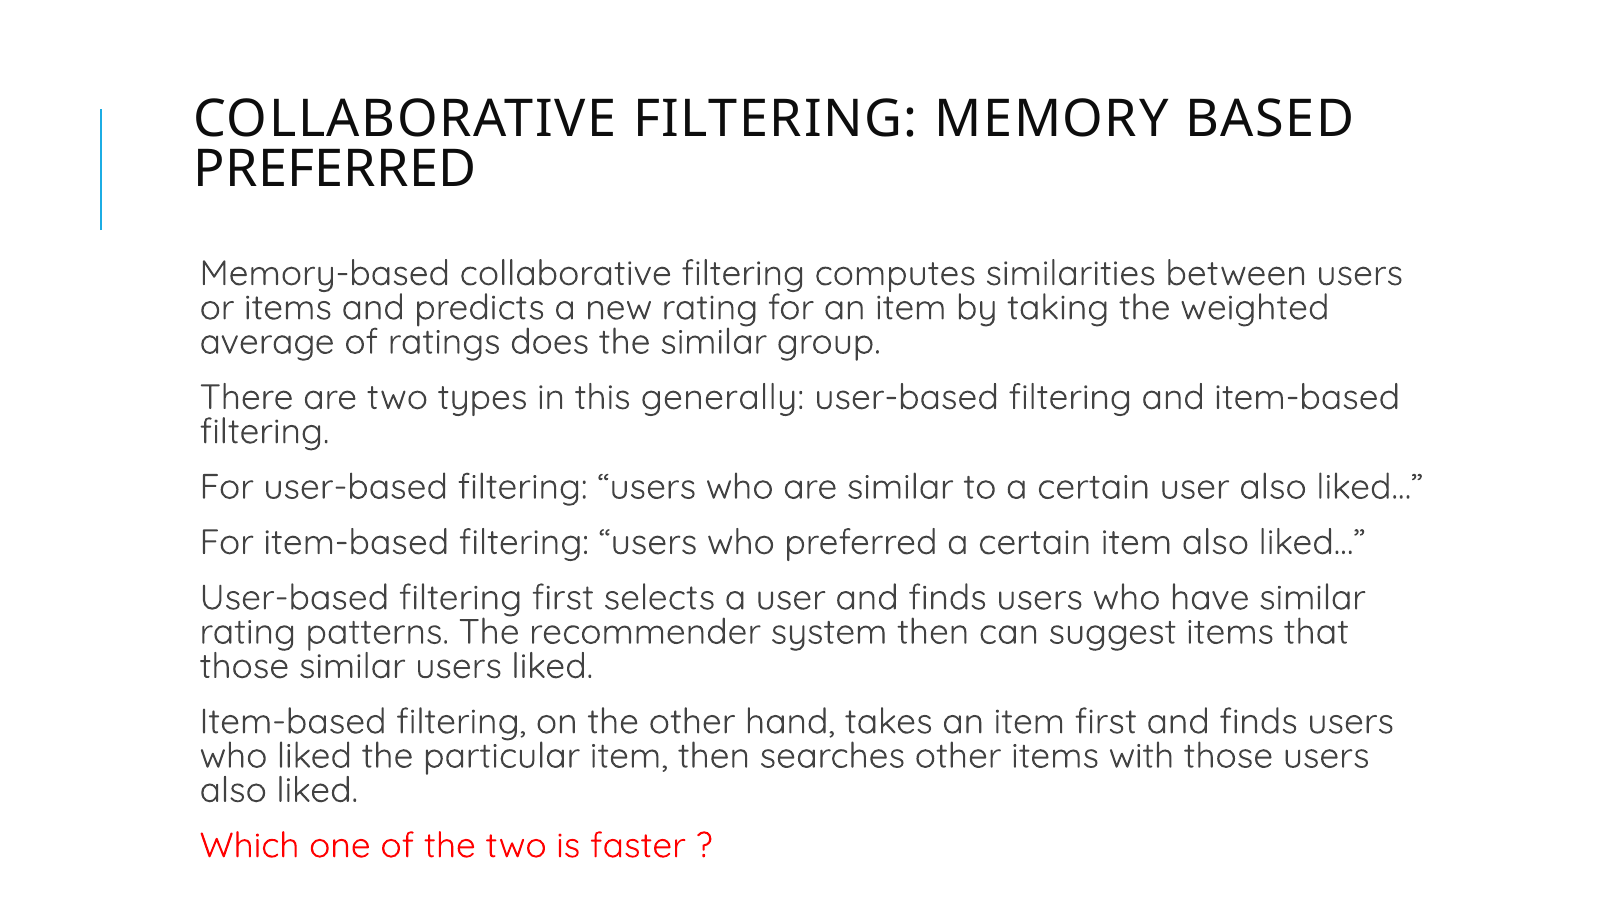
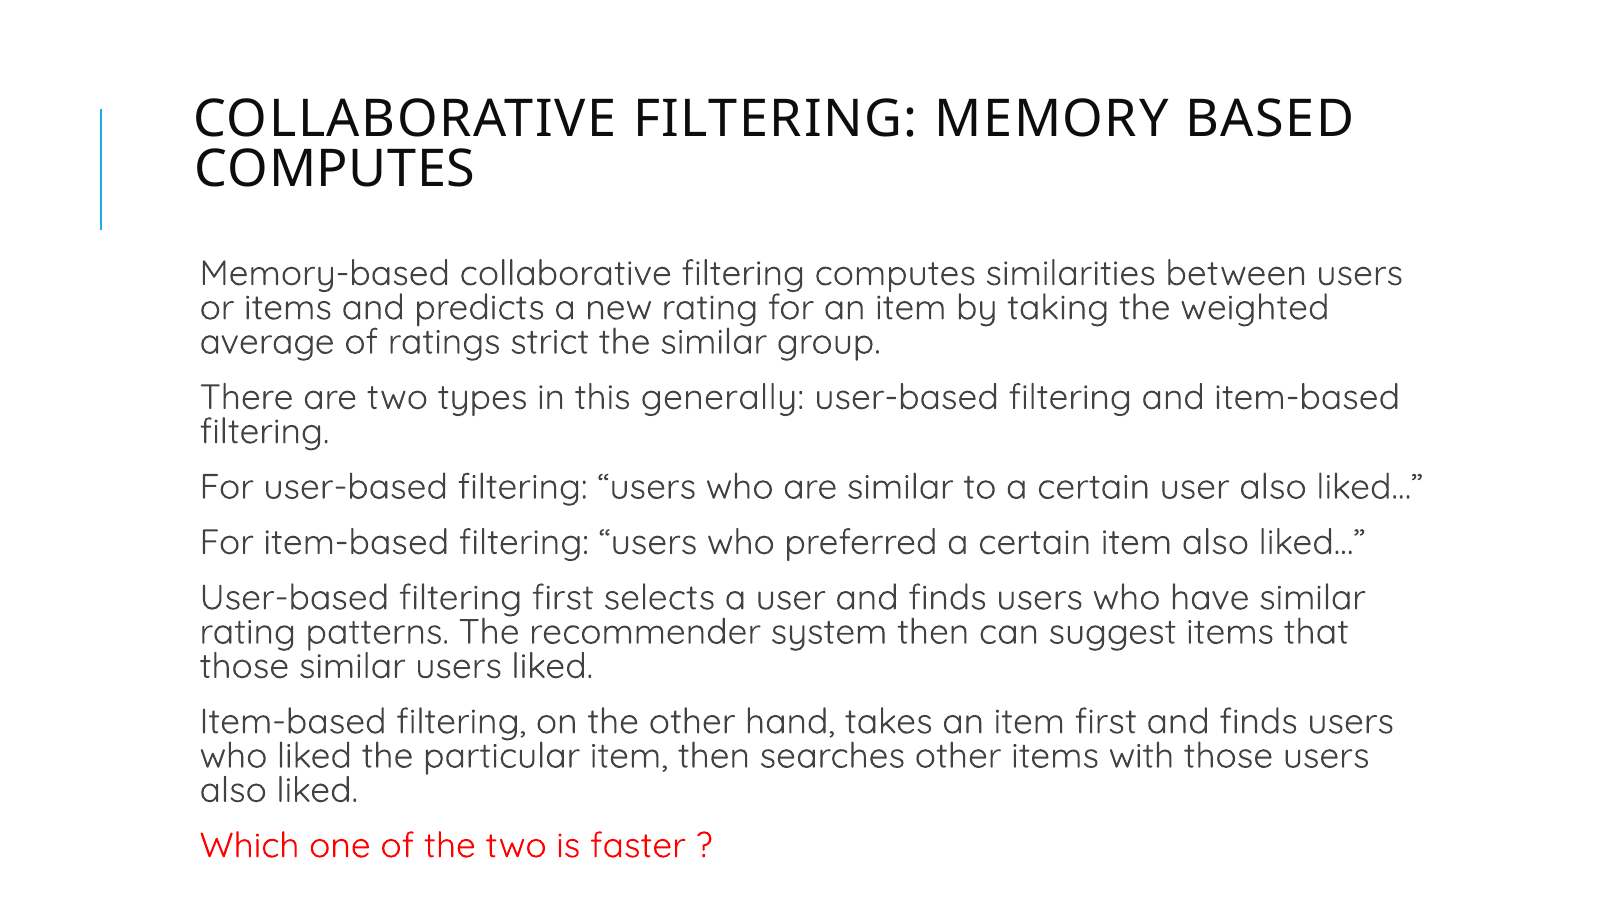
PREFERRED: PREFERRED -> COMPUTES (335, 170)
does: does -> strict (550, 342)
